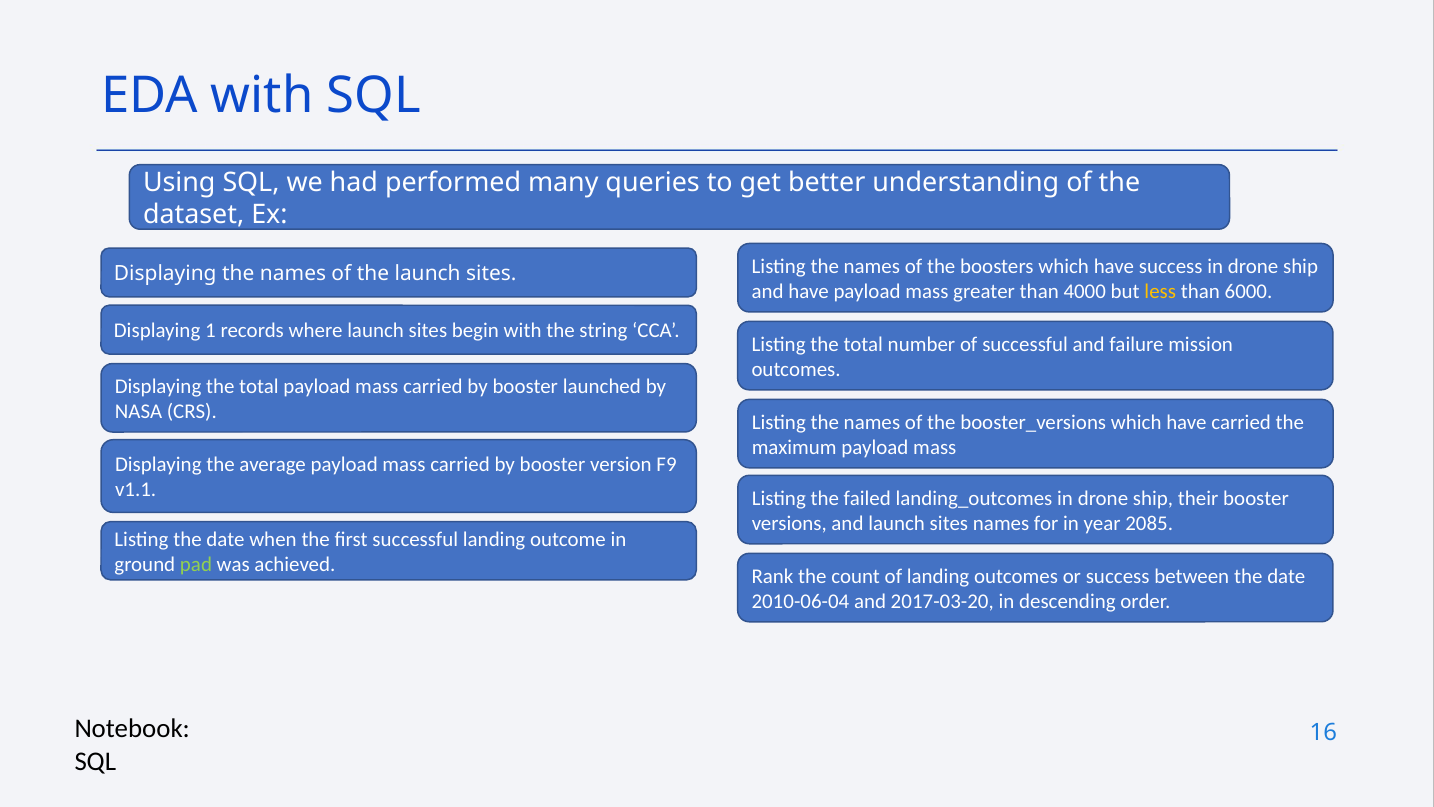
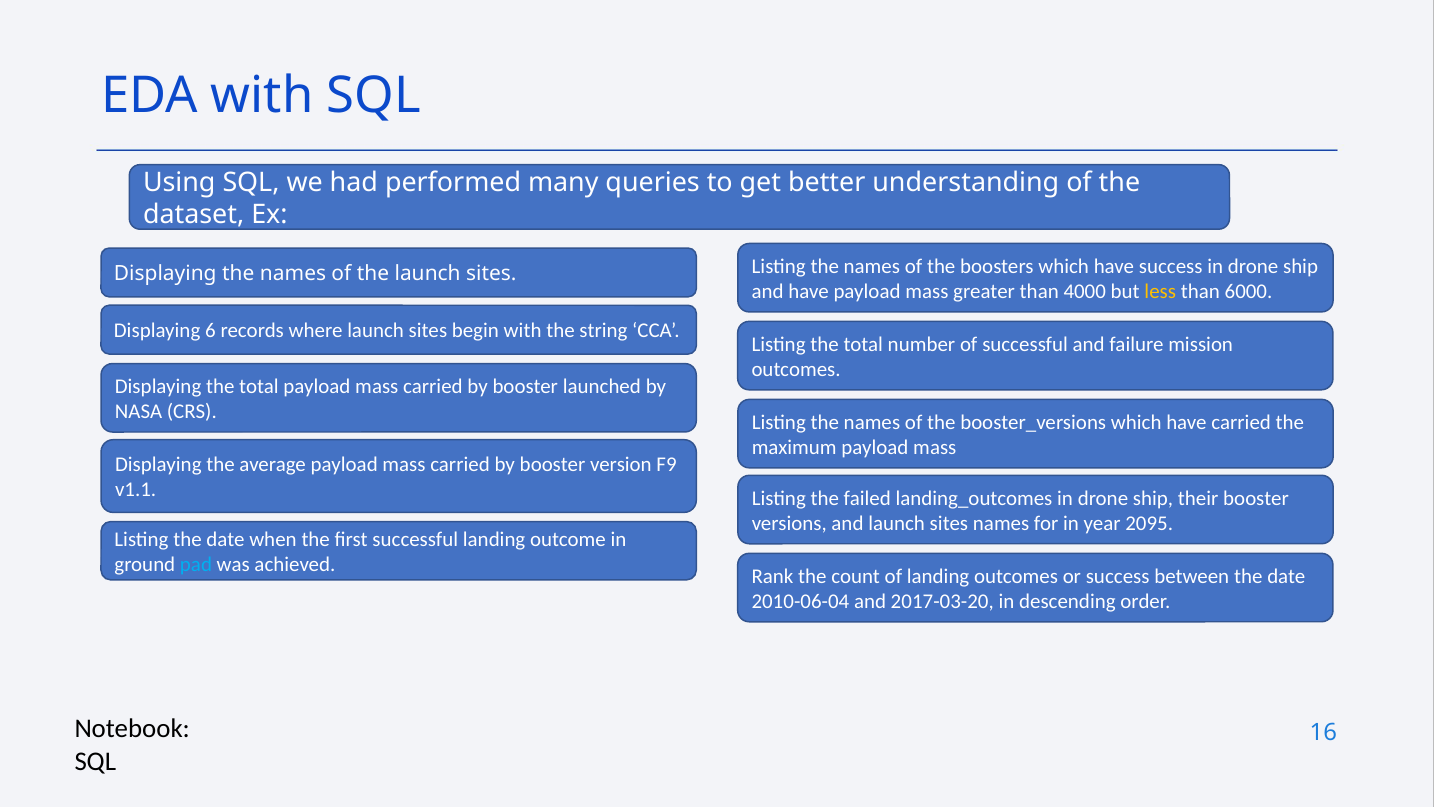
1: 1 -> 6 (210, 331)
2085: 2085 -> 2095 (1149, 523)
pad colour: light green -> light blue (196, 564)
